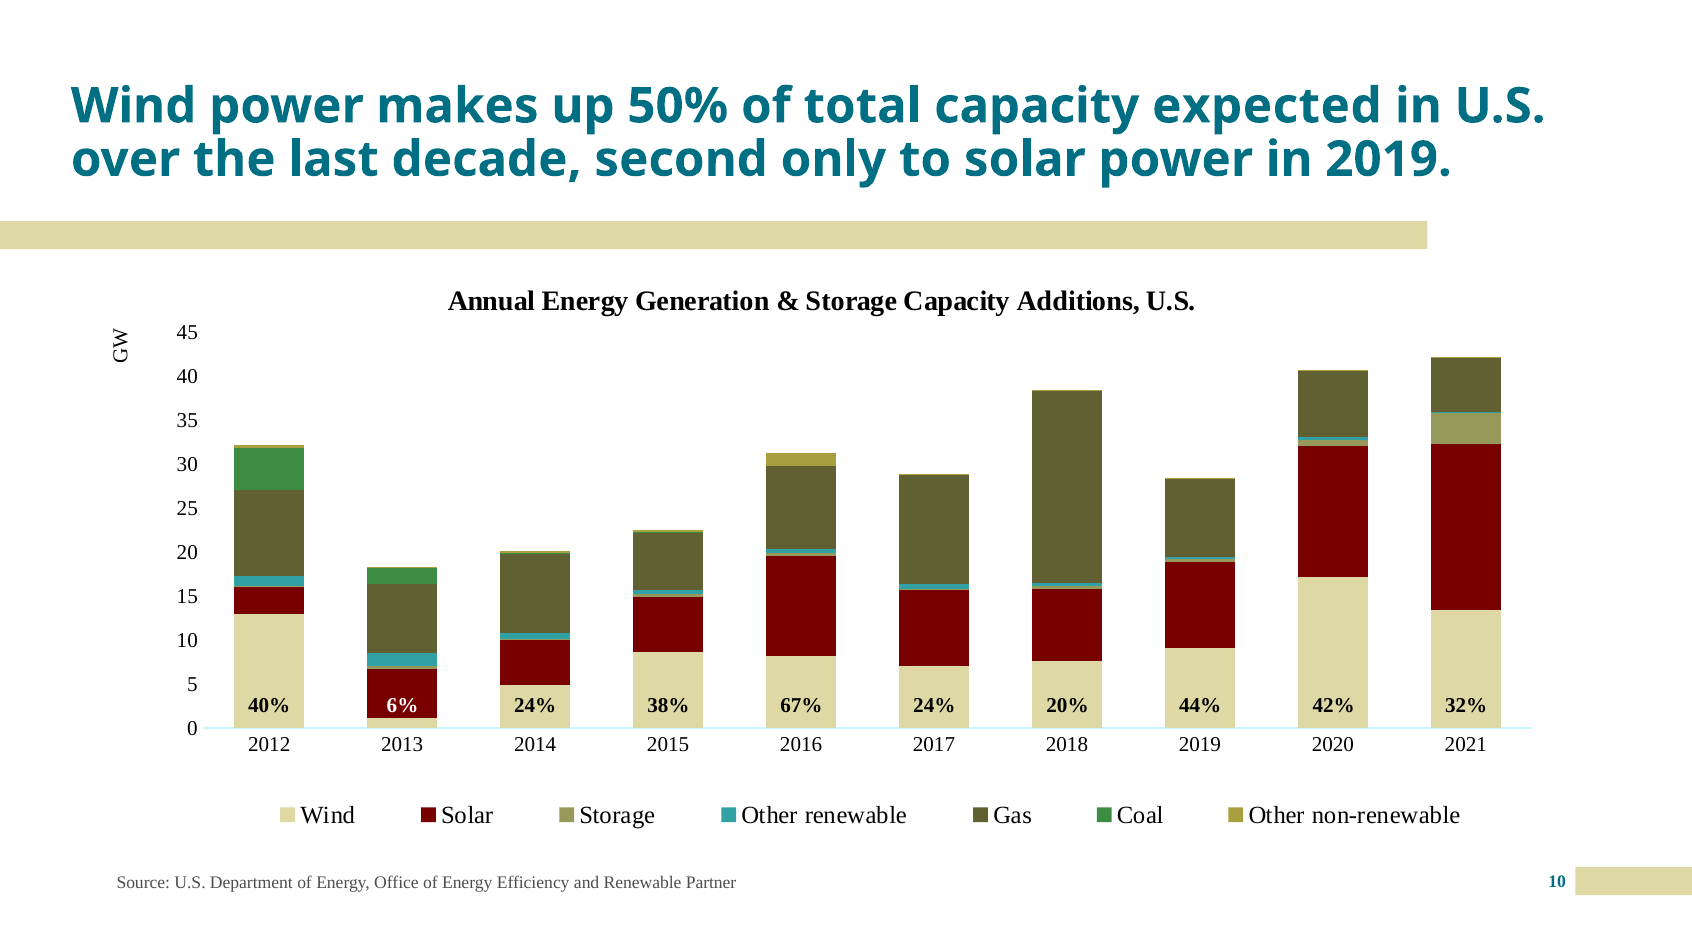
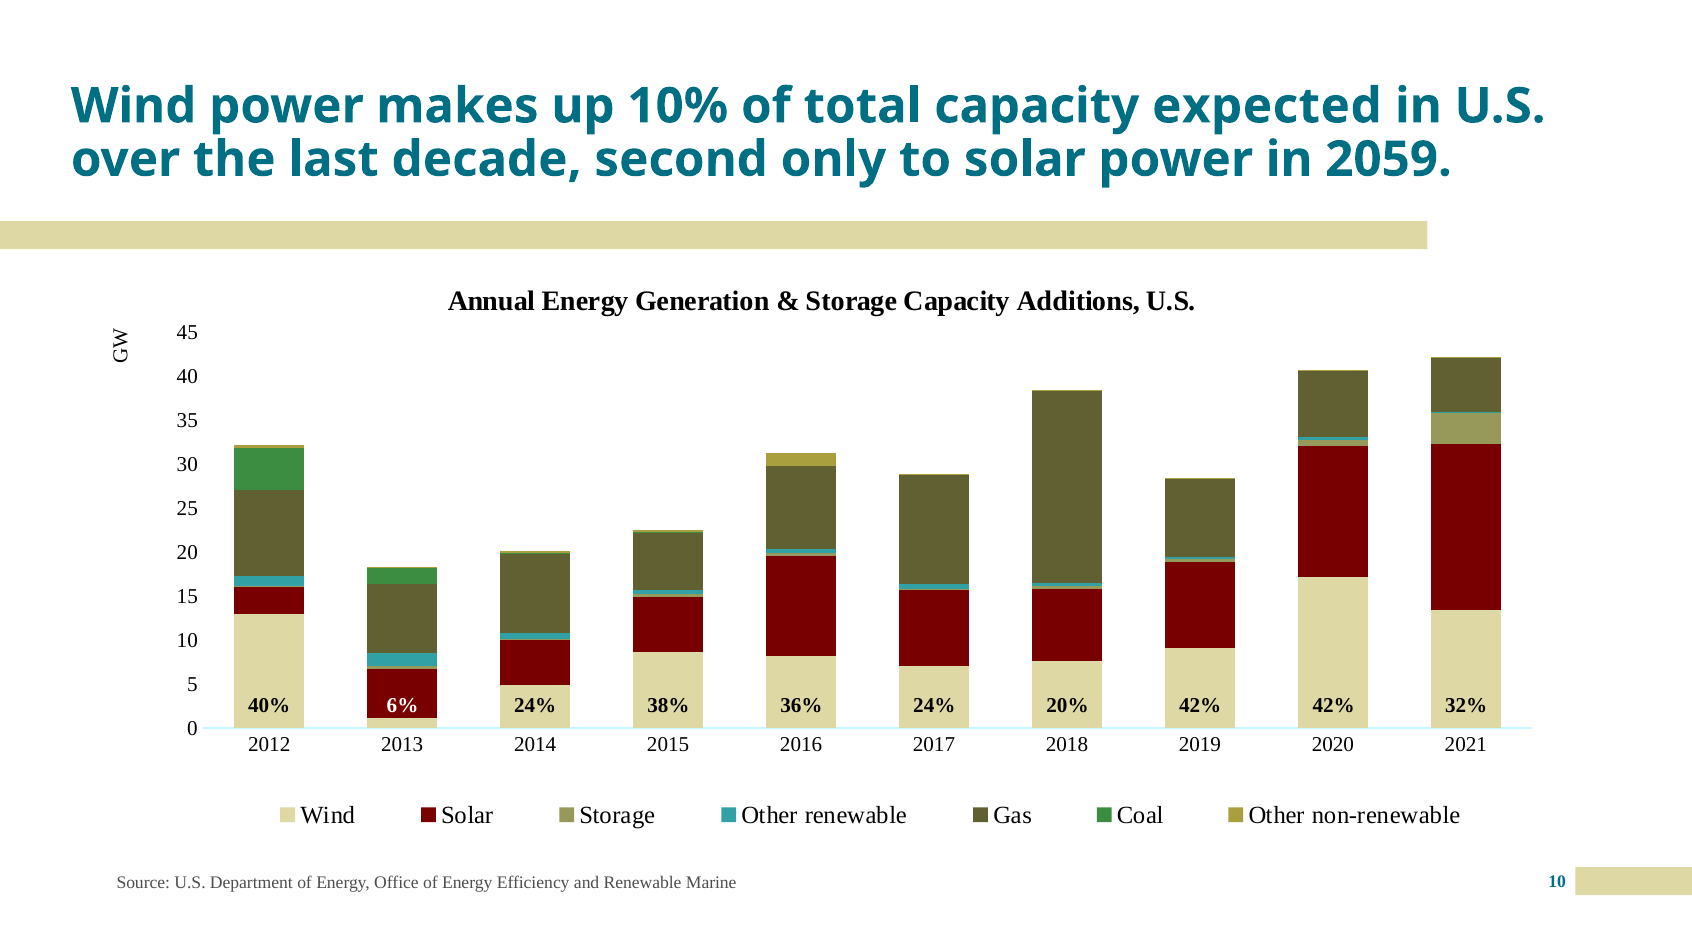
50%: 50% -> 10% (678, 106)
in 2019: 2019 -> 2059 (1389, 159)
67%: 67% -> 36% (801, 706)
44%: 44% -> 42% (1200, 706)
Partner: Partner -> Marine (711, 882)
